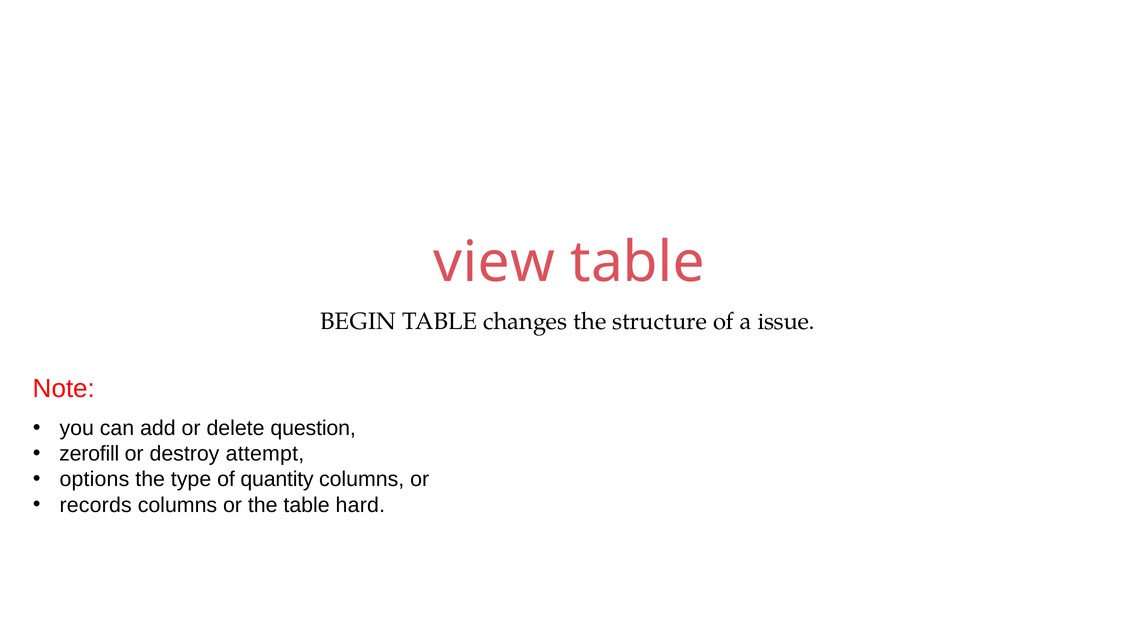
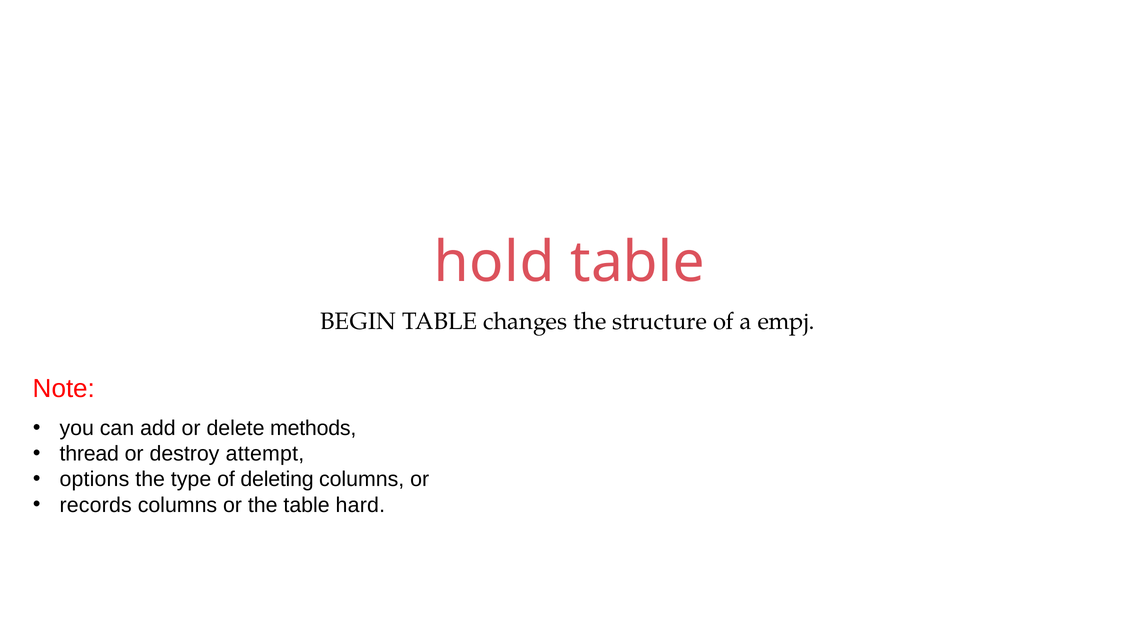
view: view -> hold (494, 263)
issue: issue -> empj (786, 321)
question: question -> methods (313, 428)
zerofill: zerofill -> thread (89, 454)
quantity: quantity -> deleting (277, 479)
